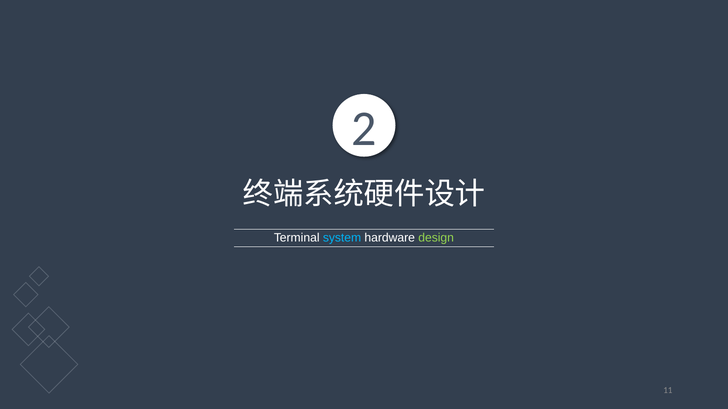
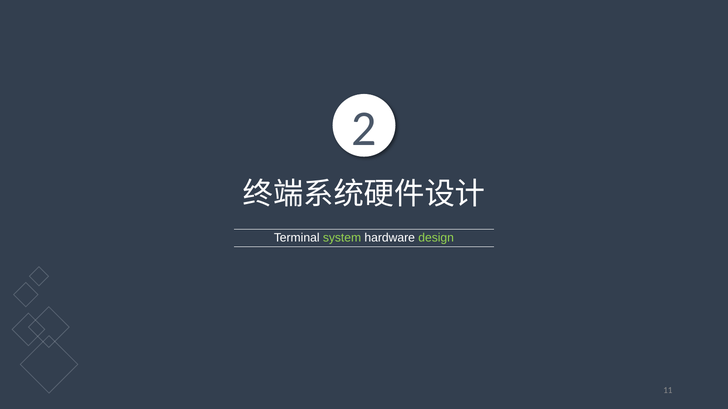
system colour: light blue -> light green (342, 238)
